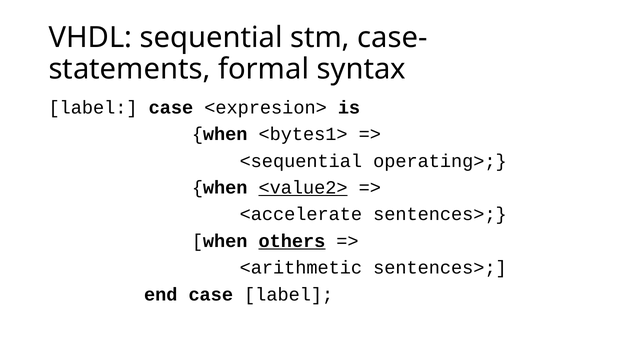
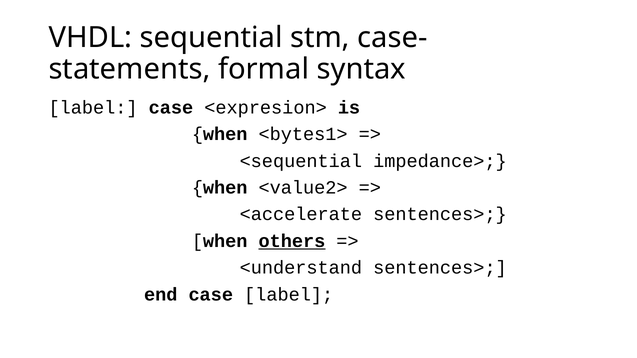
operating>: operating> -> impedance> (440, 161)
<value2> underline: present -> none (303, 188)
<arithmetic: <arithmetic -> <understand (301, 268)
